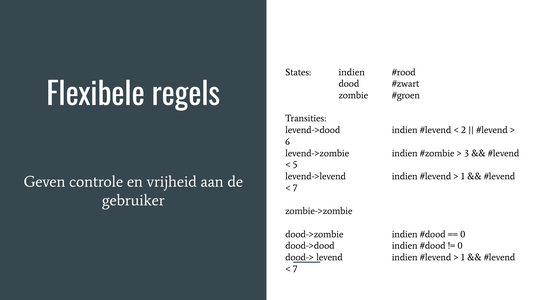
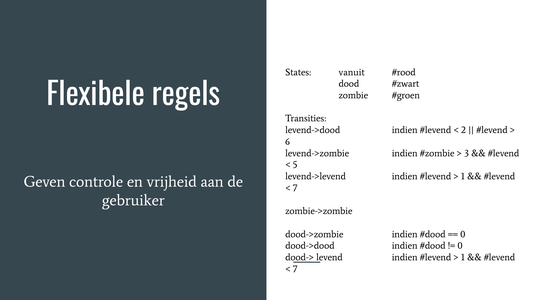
States indien: indien -> vanuit (352, 72)
